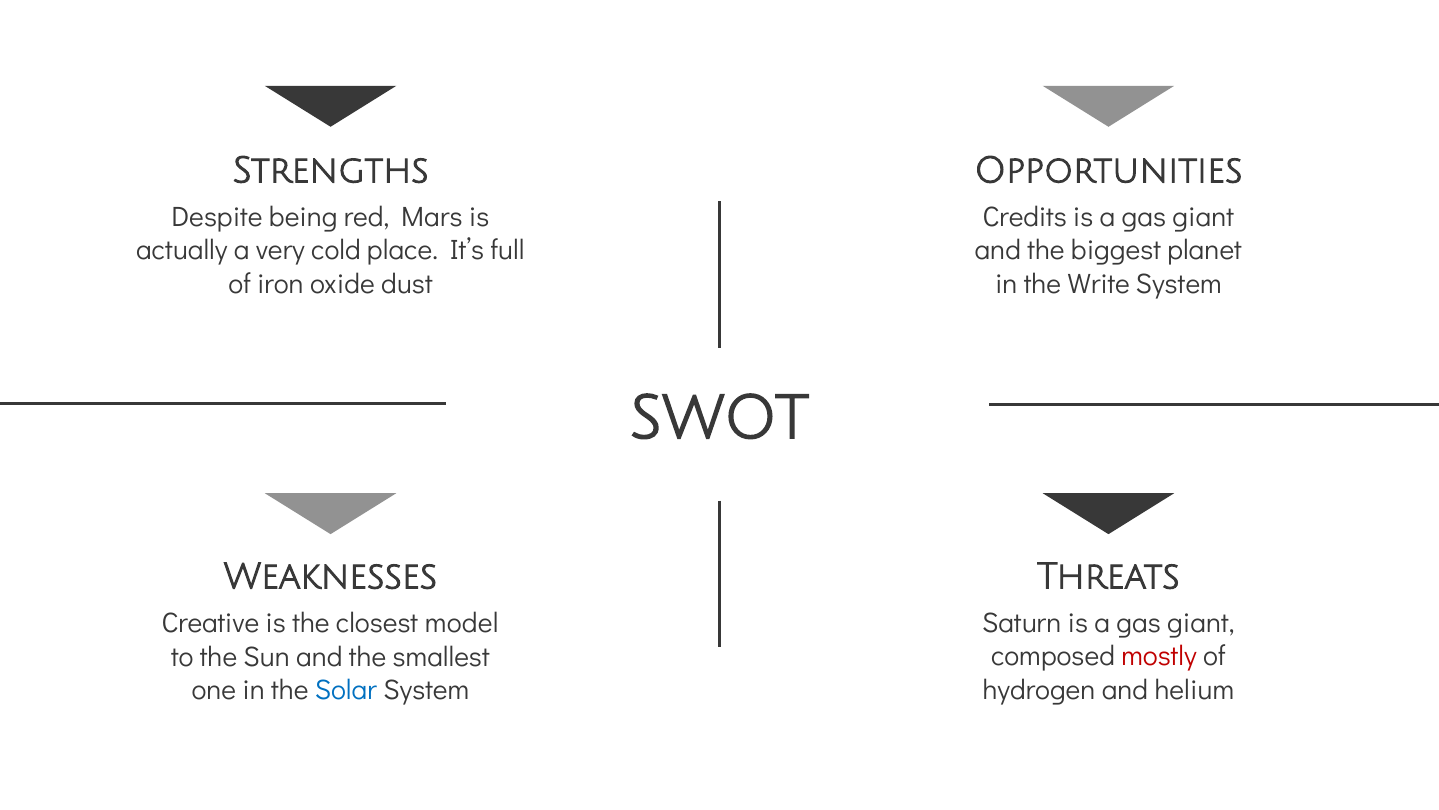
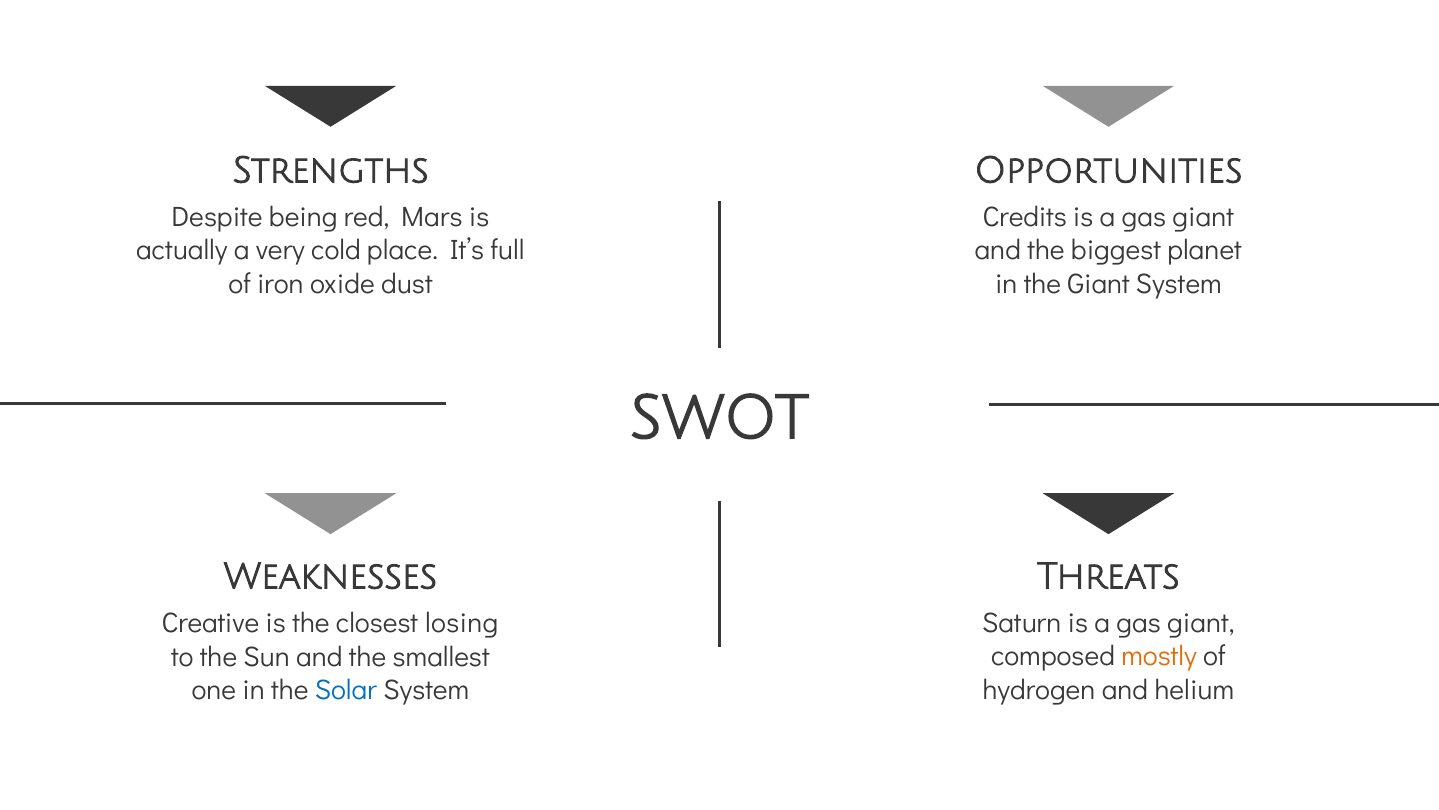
the Write: Write -> Giant (1099, 284)
model: model -> losing (462, 623)
mostly colour: red -> orange (1159, 656)
